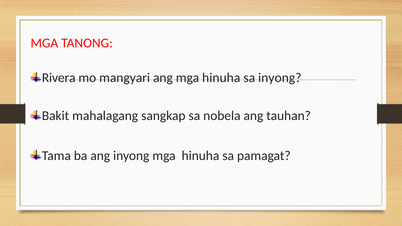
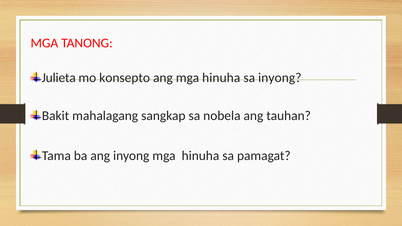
Rivera: Rivera -> Julieta (59, 78)
mangyari: mangyari -> konsepto (125, 78)
